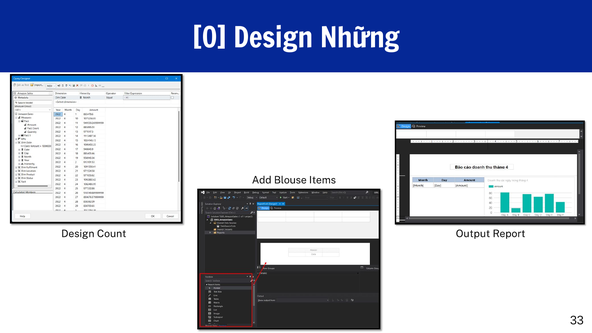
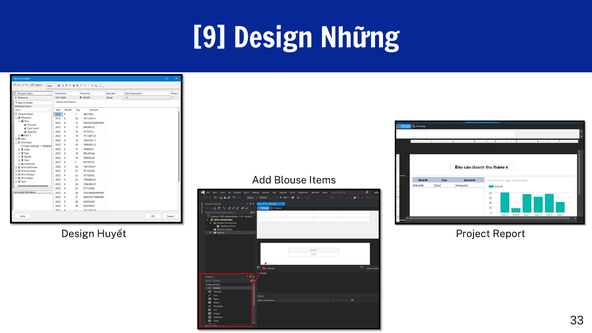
0: 0 -> 9 (210, 38)
Count: Count -> Huyết (112, 234)
Output: Output -> Project (473, 234)
